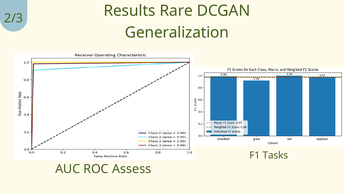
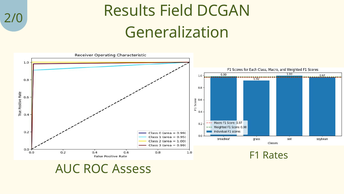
Rare: Rare -> Field (176, 11)
2/3: 2/3 -> 2/0 (14, 18)
Tasks: Tasks -> Rates (275, 155)
